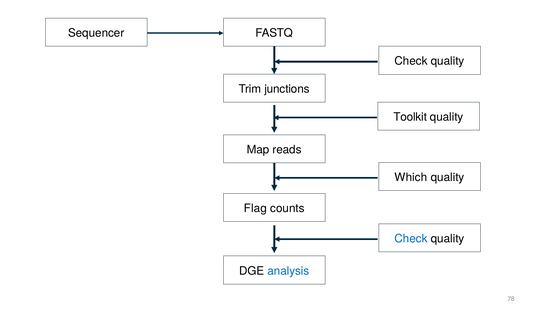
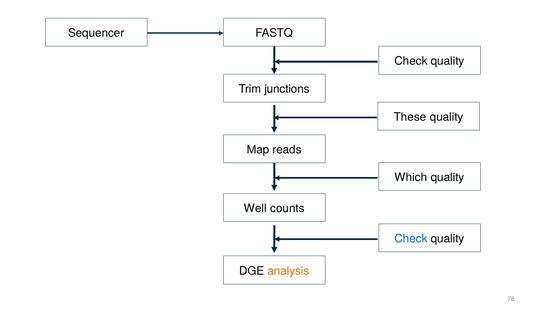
Toolkit: Toolkit -> These (410, 117)
Flag: Flag -> Well (255, 209)
analysis colour: blue -> orange (288, 271)
